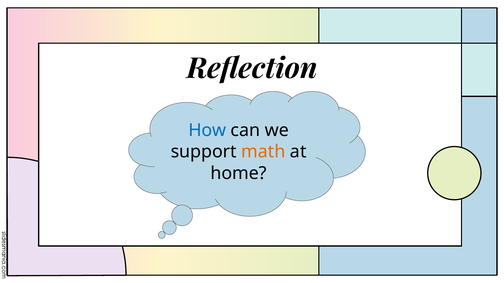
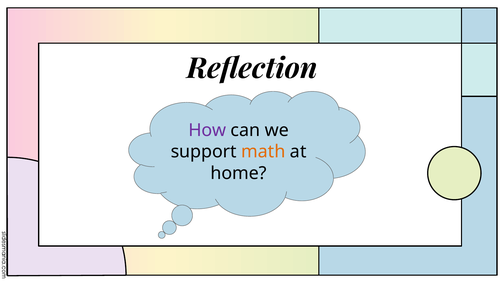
How colour: blue -> purple (207, 131)
